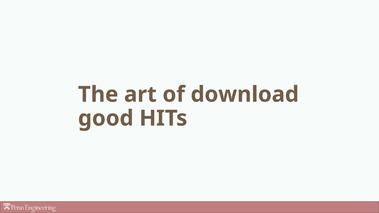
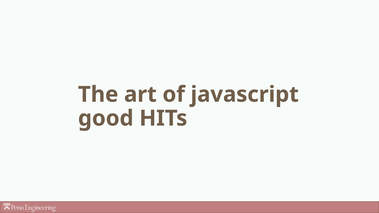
download: download -> javascript (245, 95)
